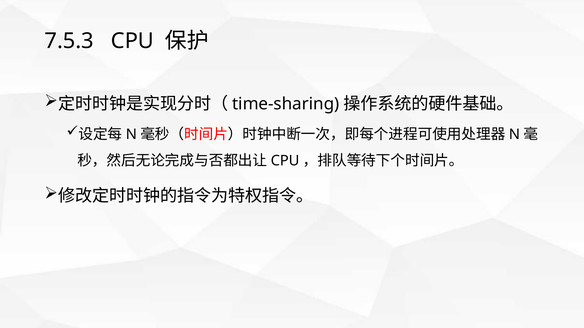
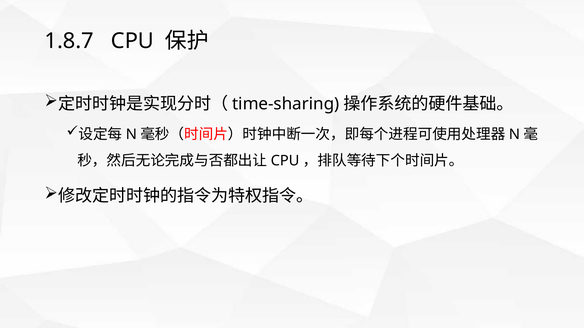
7.5.3: 7.5.3 -> 1.8.7 (69, 41)
